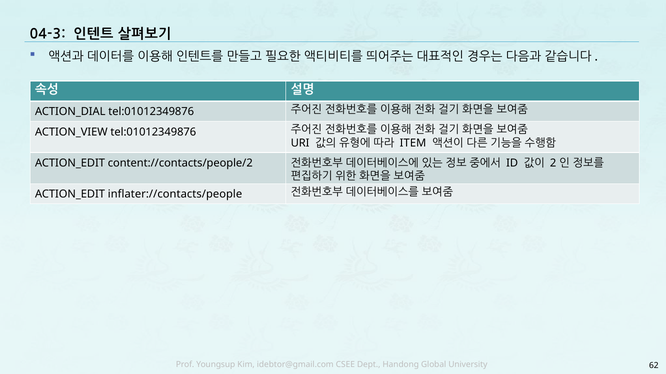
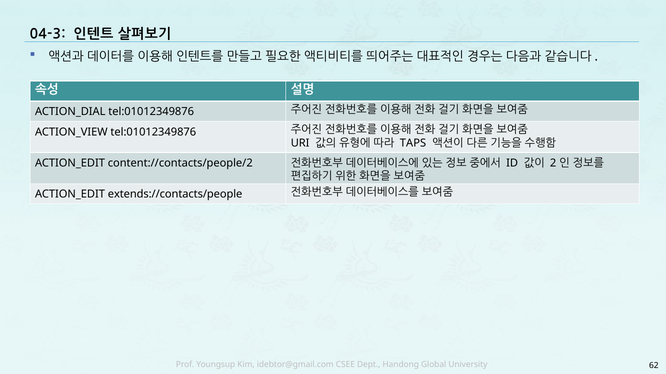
ITEM: ITEM -> TAPS (413, 143)
inflater://contacts/people: inflater://contacts/people -> extends://contacts/people (175, 195)
